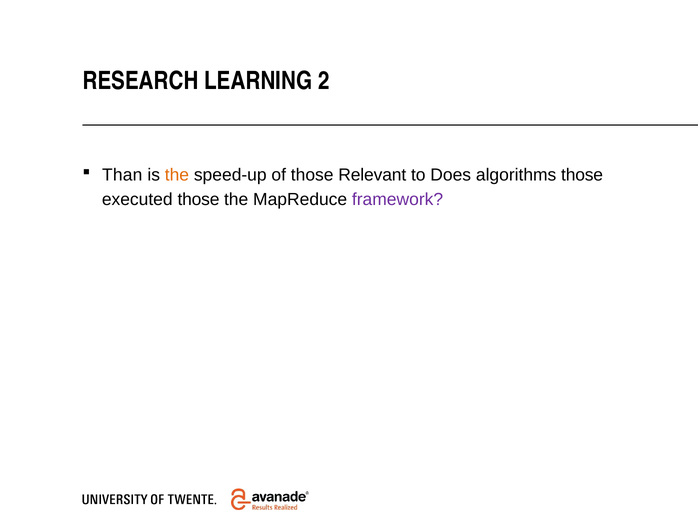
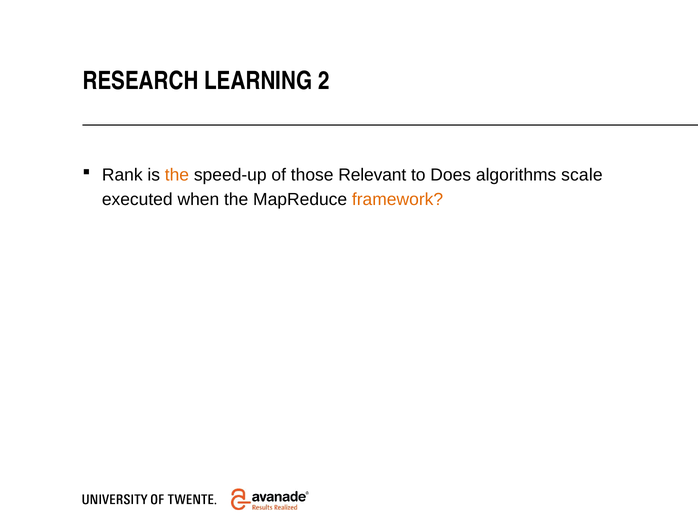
Than: Than -> Rank (122, 175)
algorithms those: those -> scale (582, 175)
executed those: those -> when (198, 199)
framework colour: purple -> orange (398, 199)
